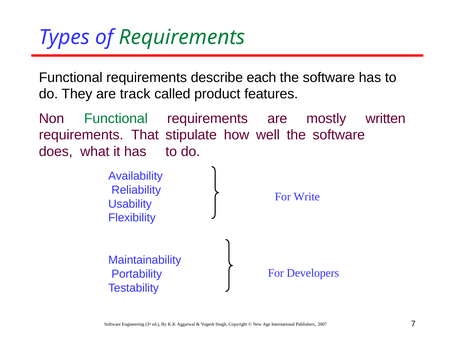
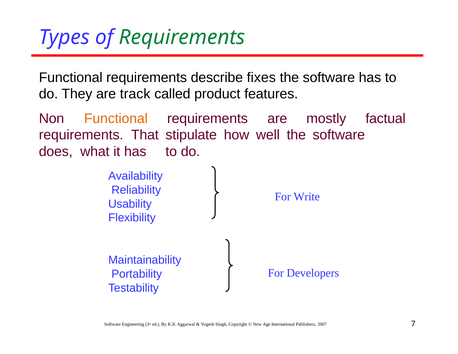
each: each -> fixes (261, 77)
Functional colour: green -> orange (116, 118)
written: written -> factual (386, 118)
